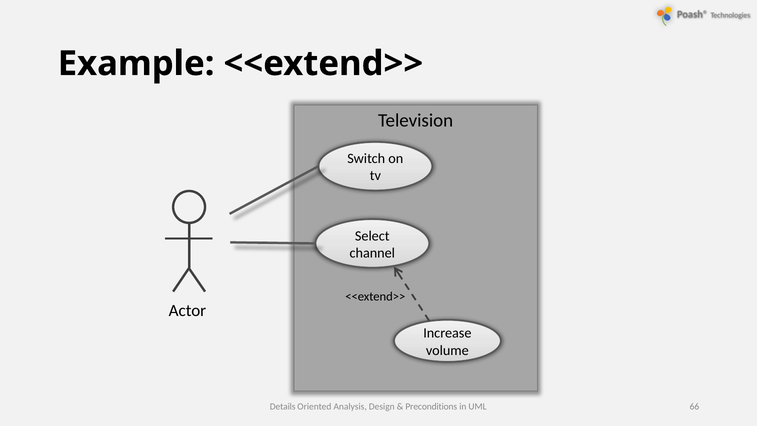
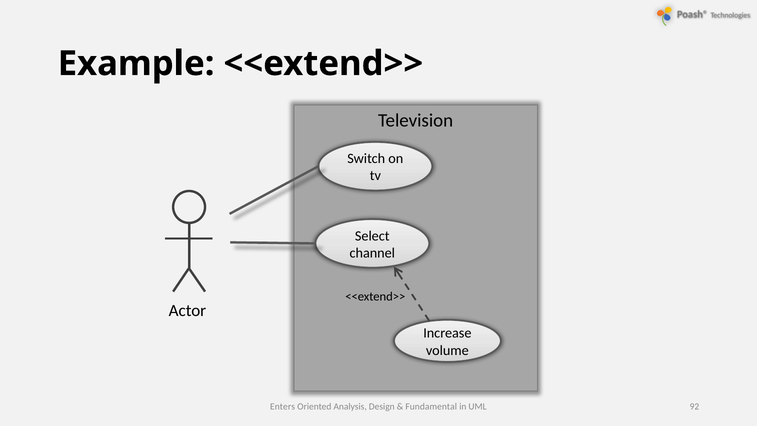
Details: Details -> Enters (283, 407)
Preconditions: Preconditions -> Fundamental (431, 407)
66: 66 -> 92 (694, 407)
